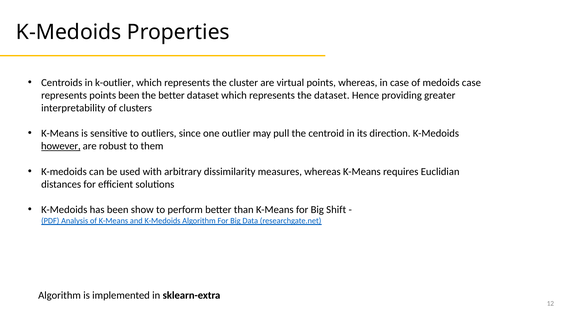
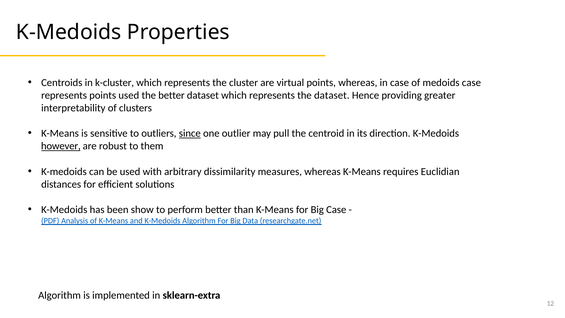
k-outlier: k-outlier -> k-cluster (115, 82)
points been: been -> used (129, 95)
since underline: none -> present (190, 133)
Big Shift: Shift -> Case (336, 210)
